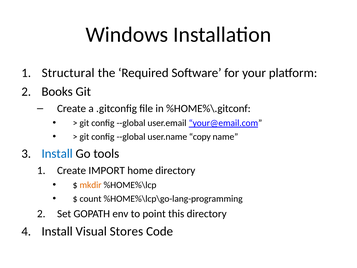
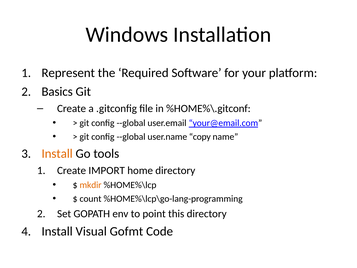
Structural: Structural -> Represent (68, 73)
Books: Books -> Basics (57, 92)
Install colour: blue -> orange (57, 154)
Stores: Stores -> Gofmt (126, 231)
